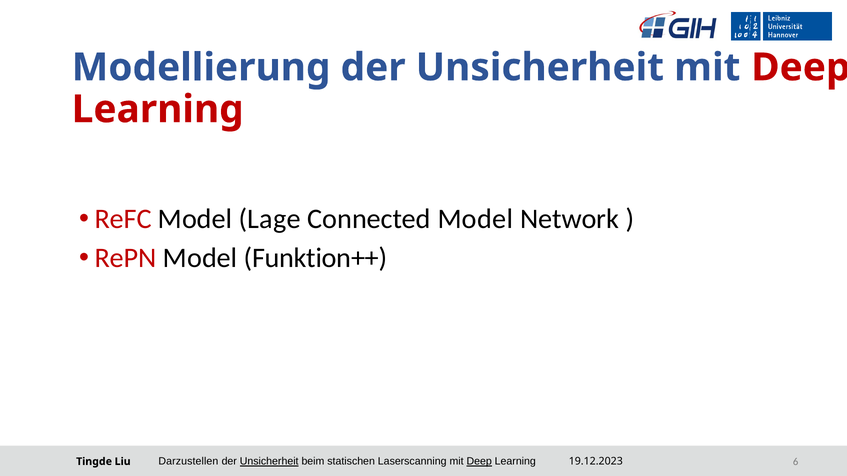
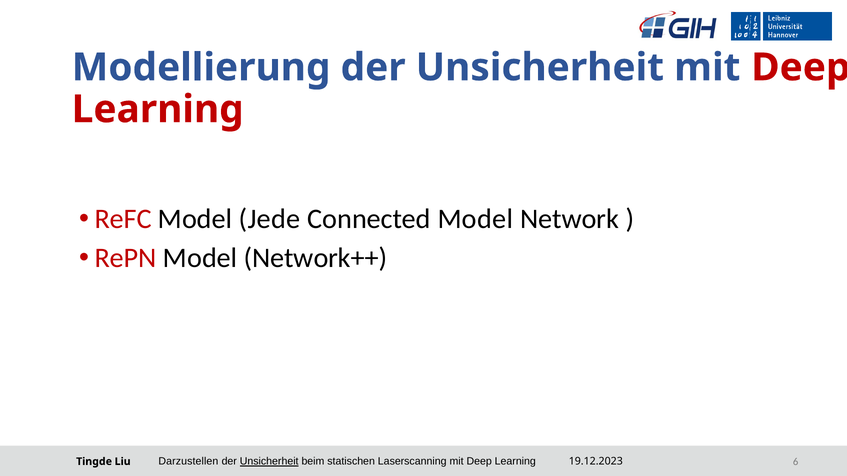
Lage: Lage -> Jede (270, 219)
Funktion++: Funktion++ -> Network++ (315, 258)
Deep underline: present -> none (479, 462)
